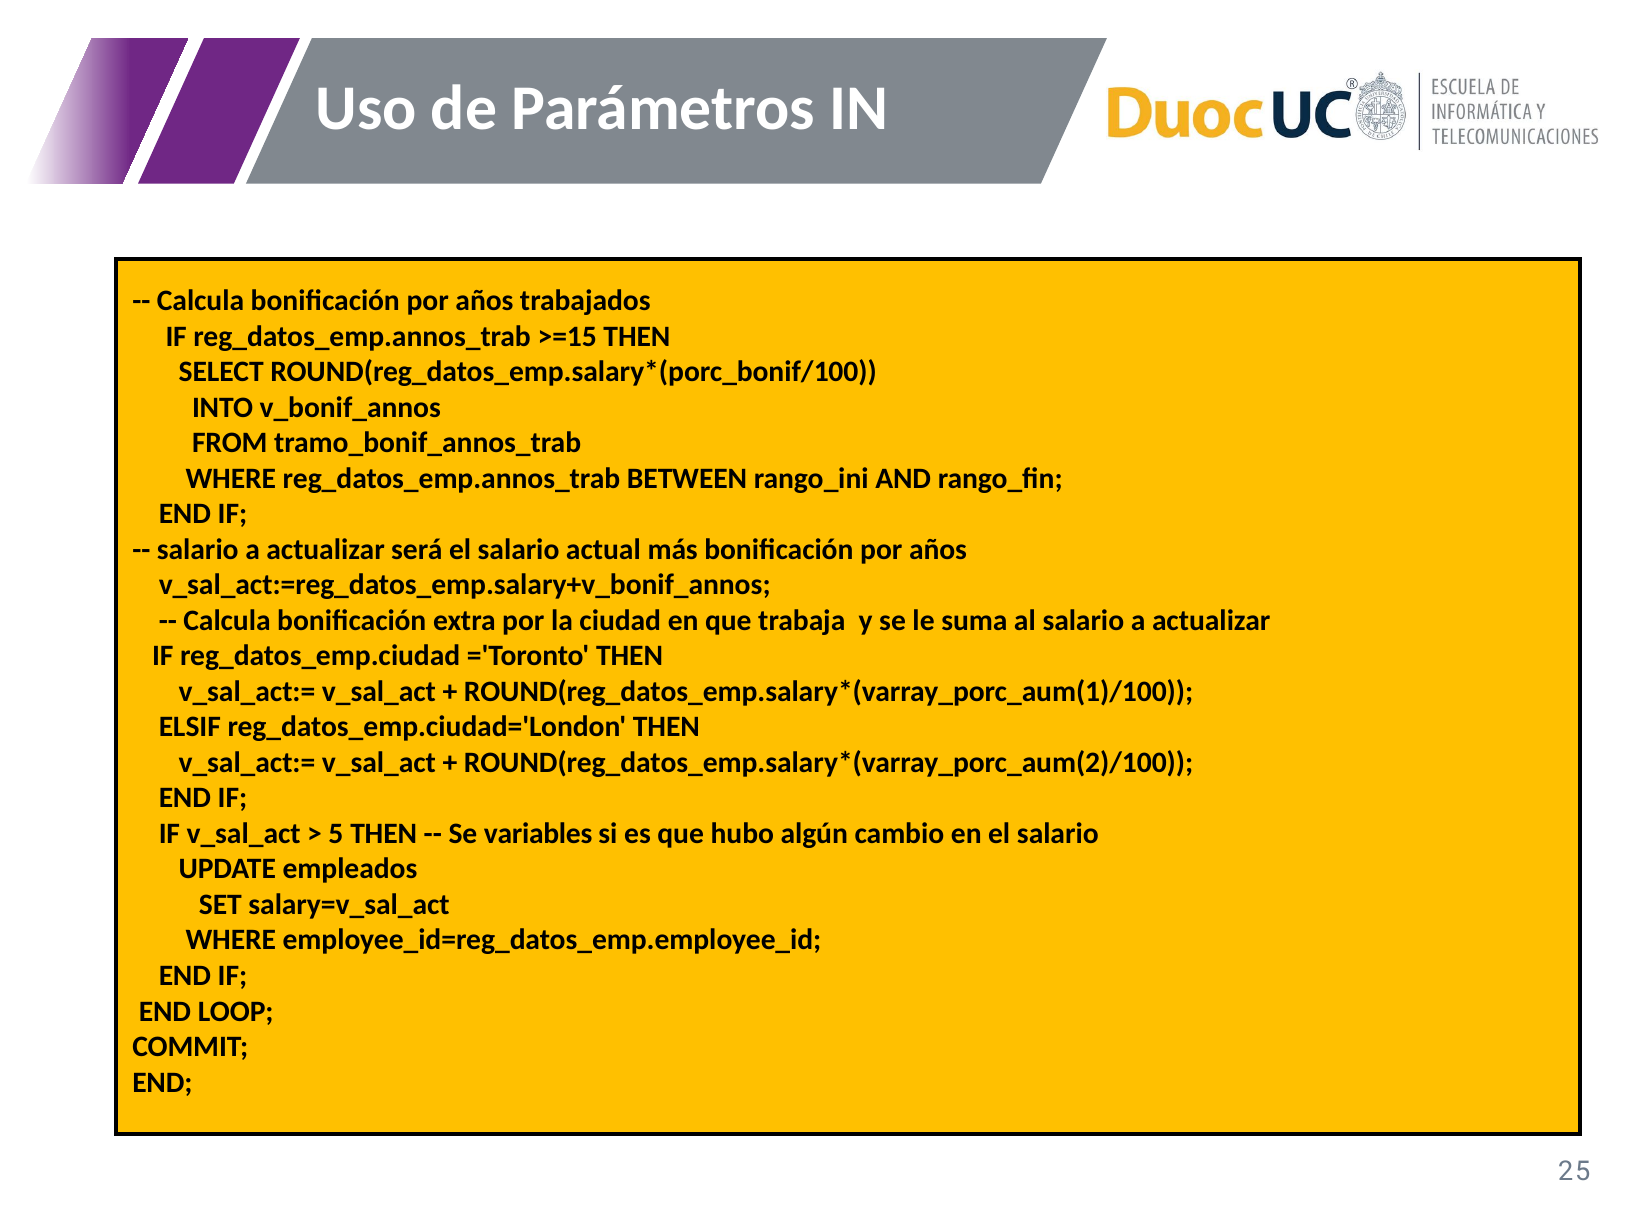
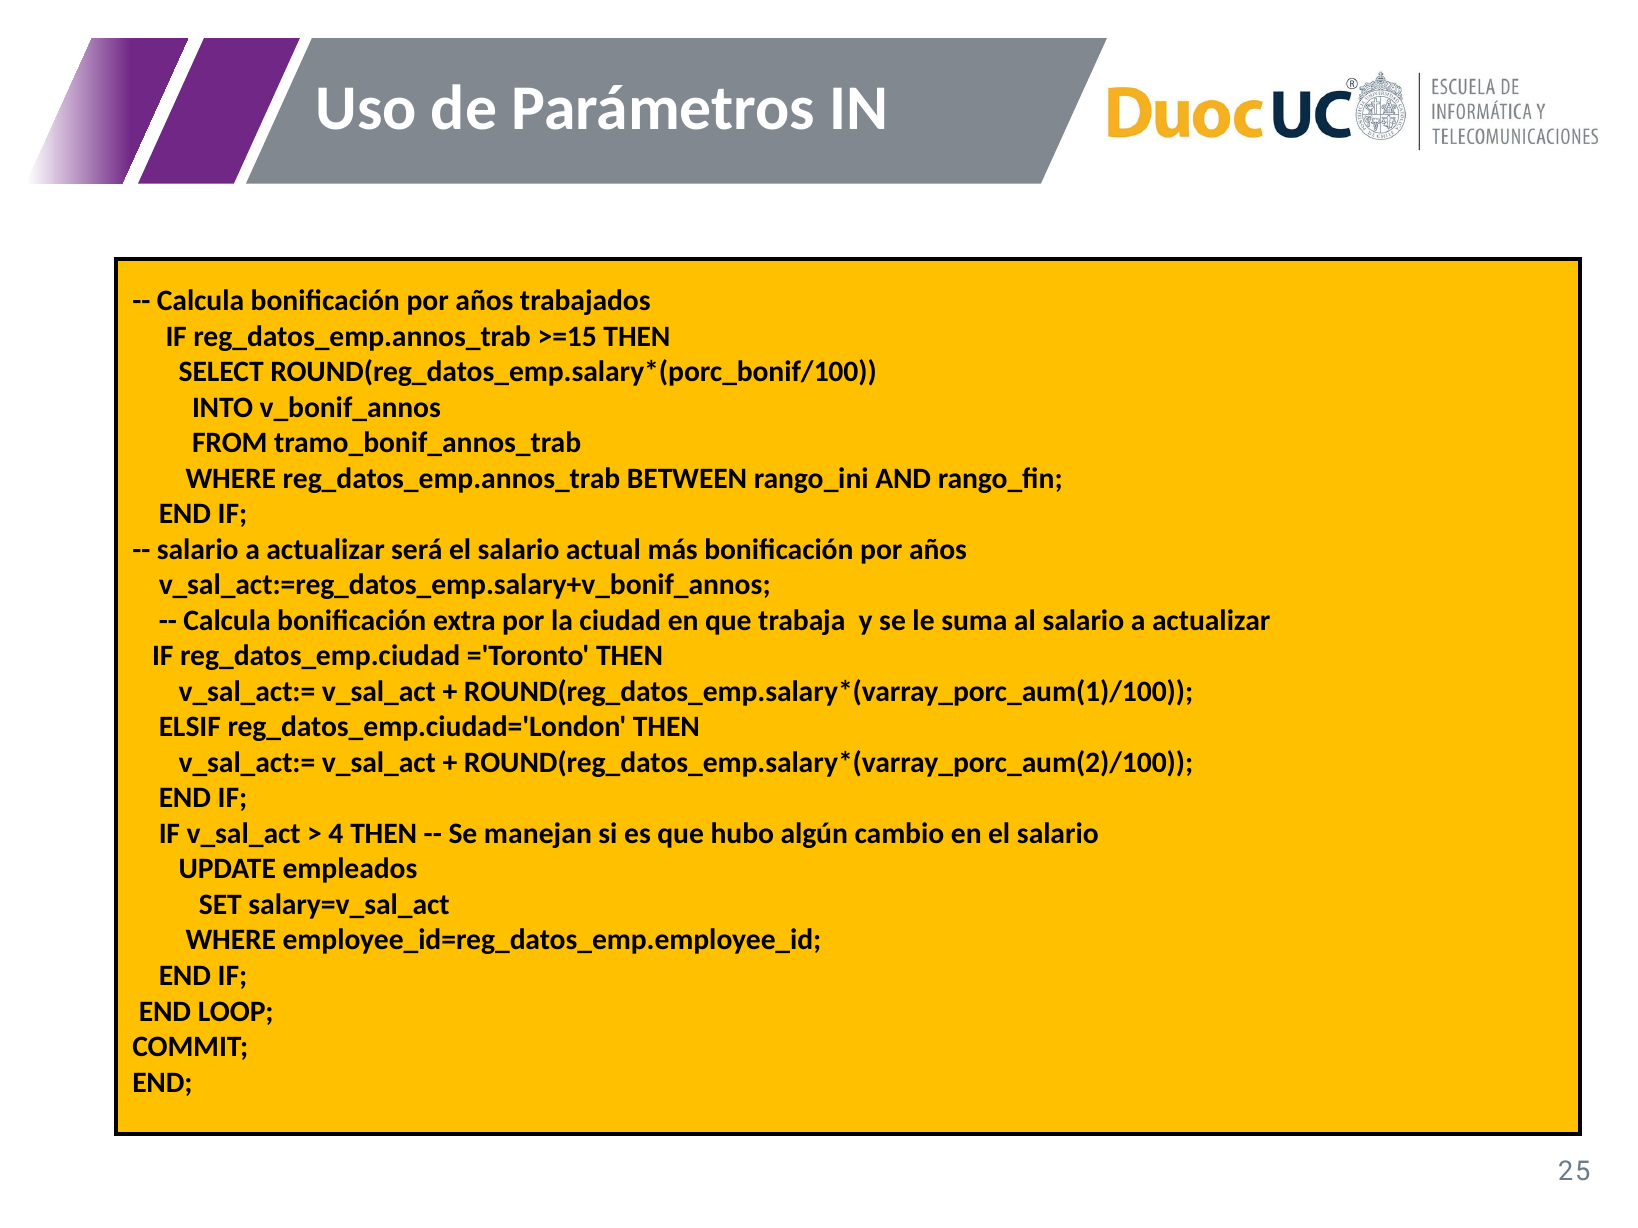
5: 5 -> 4 (336, 834)
variables: variables -> manejan (538, 834)
